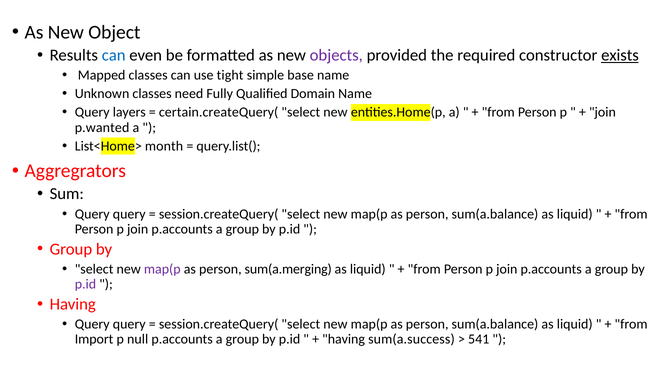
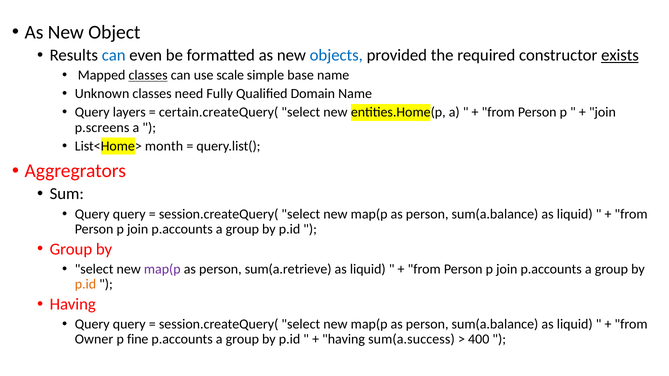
objects colour: purple -> blue (336, 55)
classes underline: none -> present (148, 75)
tight: tight -> scale (230, 75)
p.wanted: p.wanted -> p.screens (102, 128)
sum(a.merging: sum(a.merging -> sum(a.retrieve (288, 269)
p.id colour: purple -> orange (85, 284)
Import: Import -> Owner (94, 340)
null: null -> fine (138, 340)
541: 541 -> 400 (479, 340)
